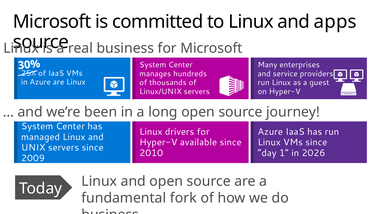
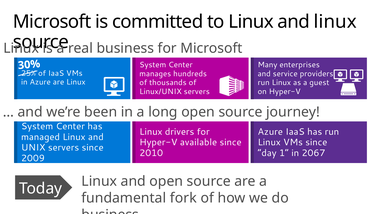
and apps: apps -> linux (335, 22)
2026: 2026 -> 2067 (313, 153)
